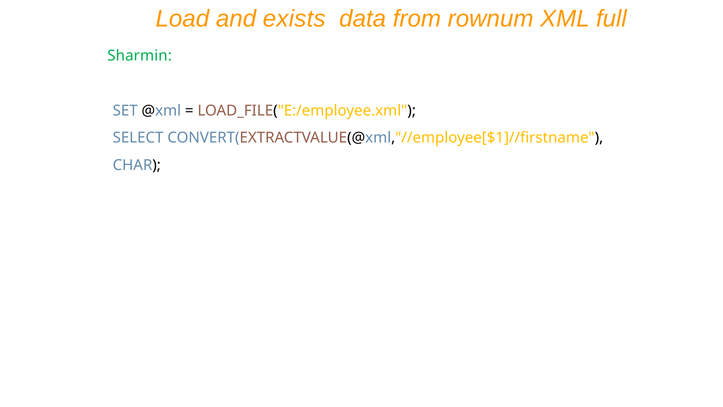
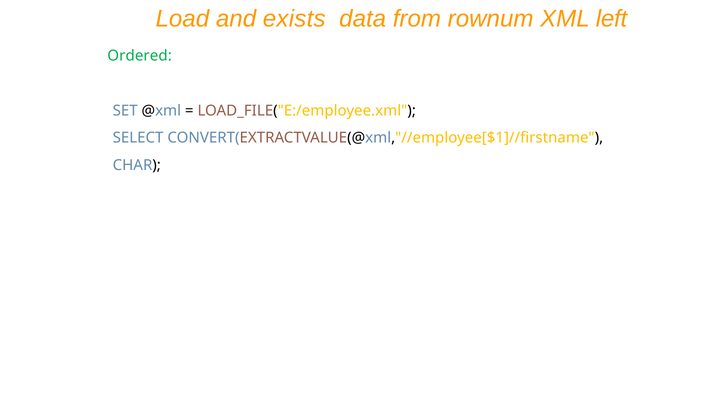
full: full -> left (612, 19)
Sharmin: Sharmin -> Ordered (140, 56)
